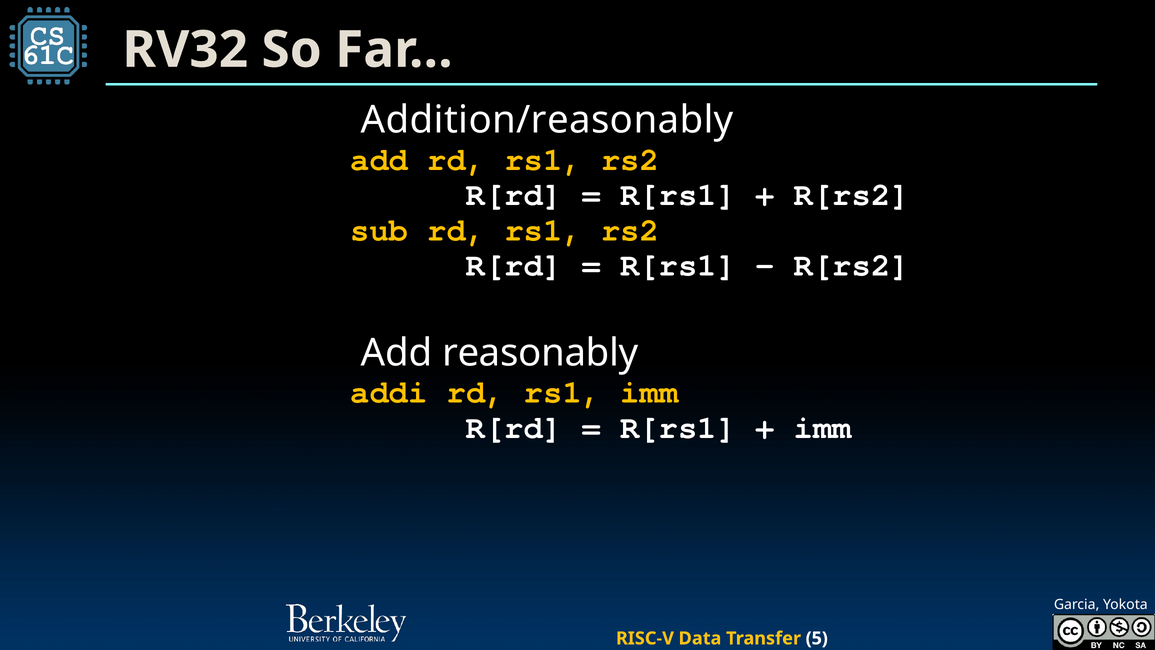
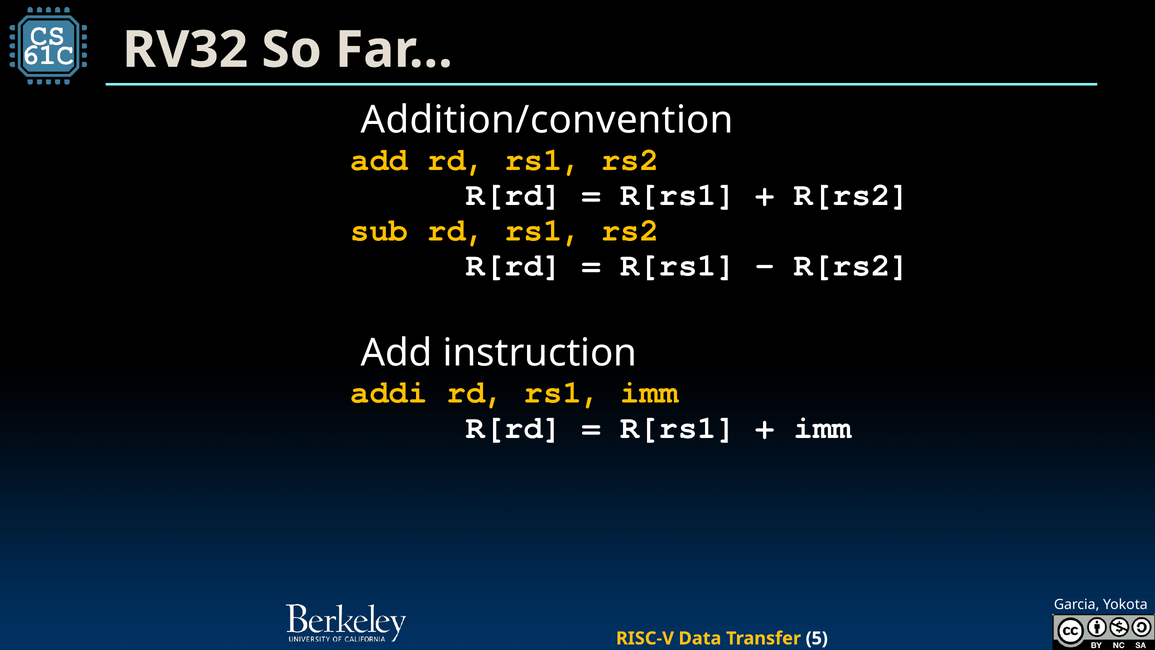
Addition/reasonably: Addition/reasonably -> Addition/convention (547, 120)
reasonably: reasonably -> instruction (540, 353)
